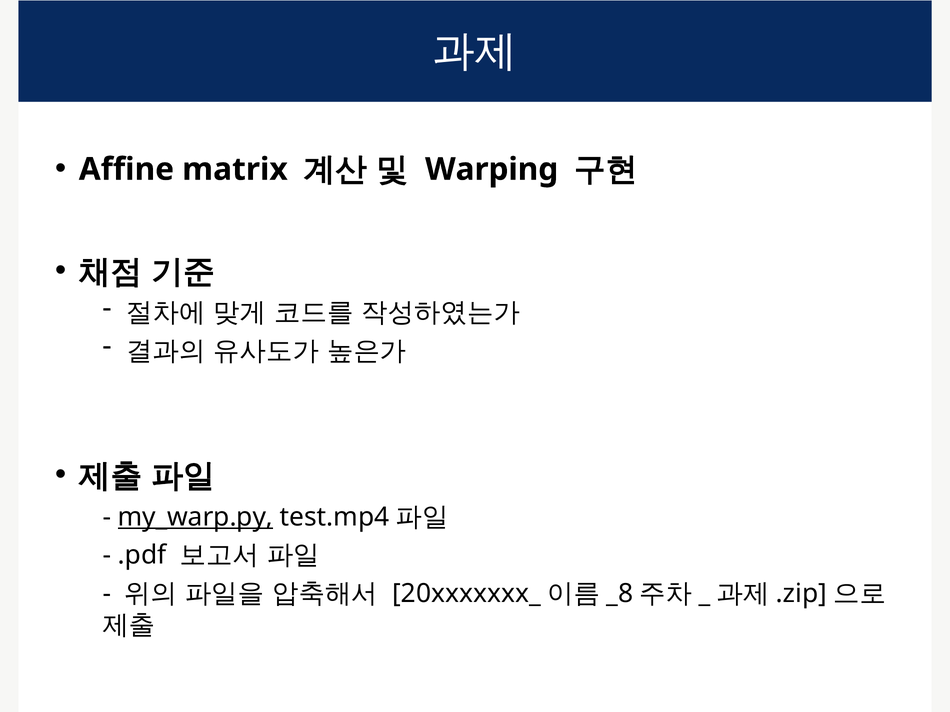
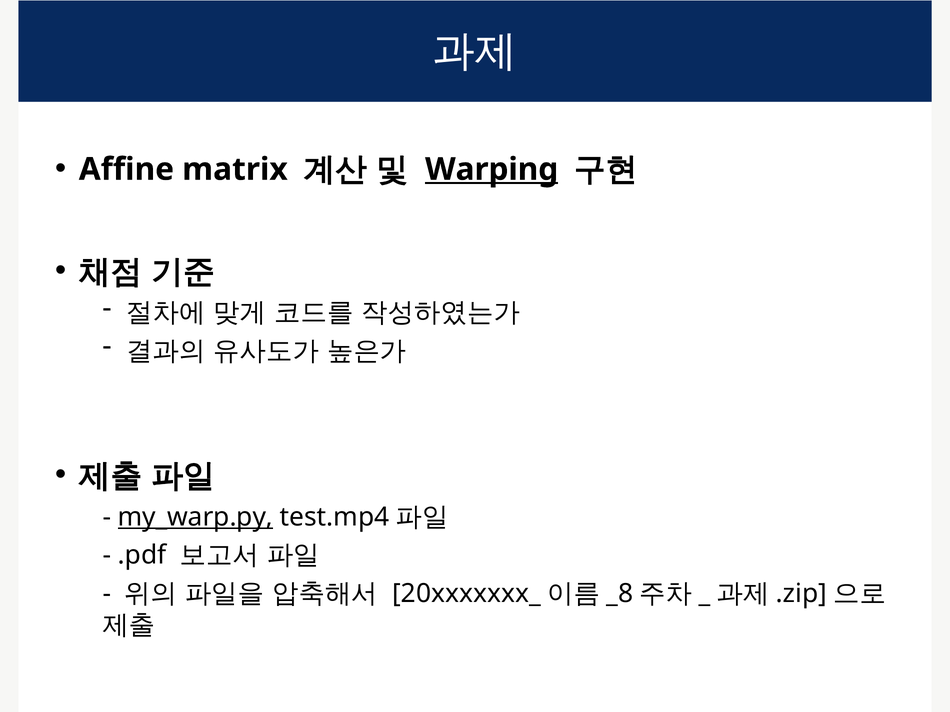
Warping underline: none -> present (492, 169)
